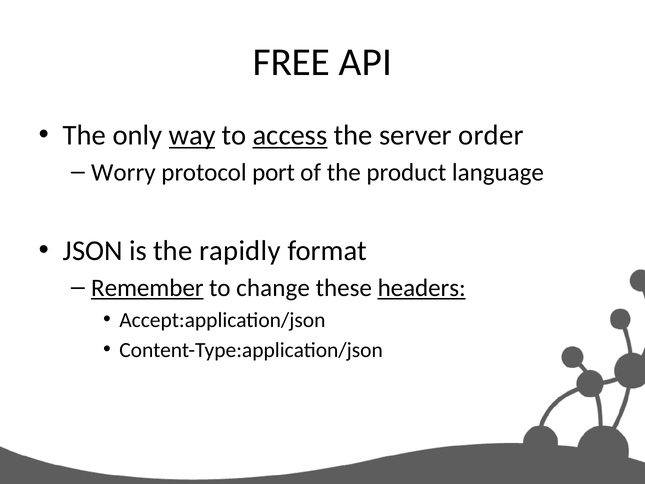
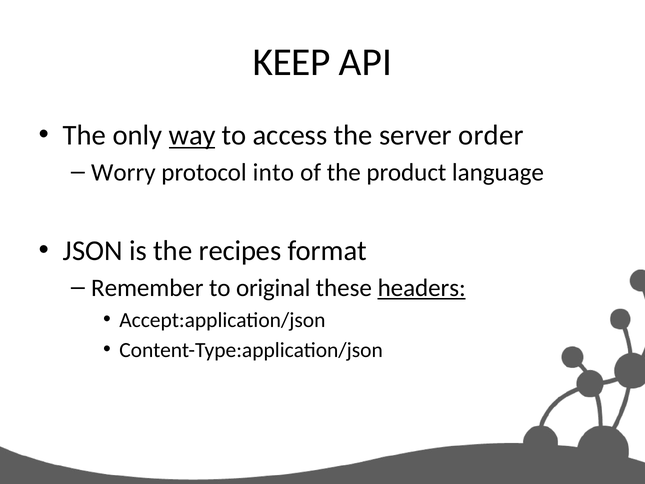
FREE: FREE -> KEEP (292, 62)
access underline: present -> none (290, 135)
port: port -> into (273, 172)
rapidly: rapidly -> recipes (240, 251)
Remember underline: present -> none (147, 288)
change: change -> original (273, 288)
